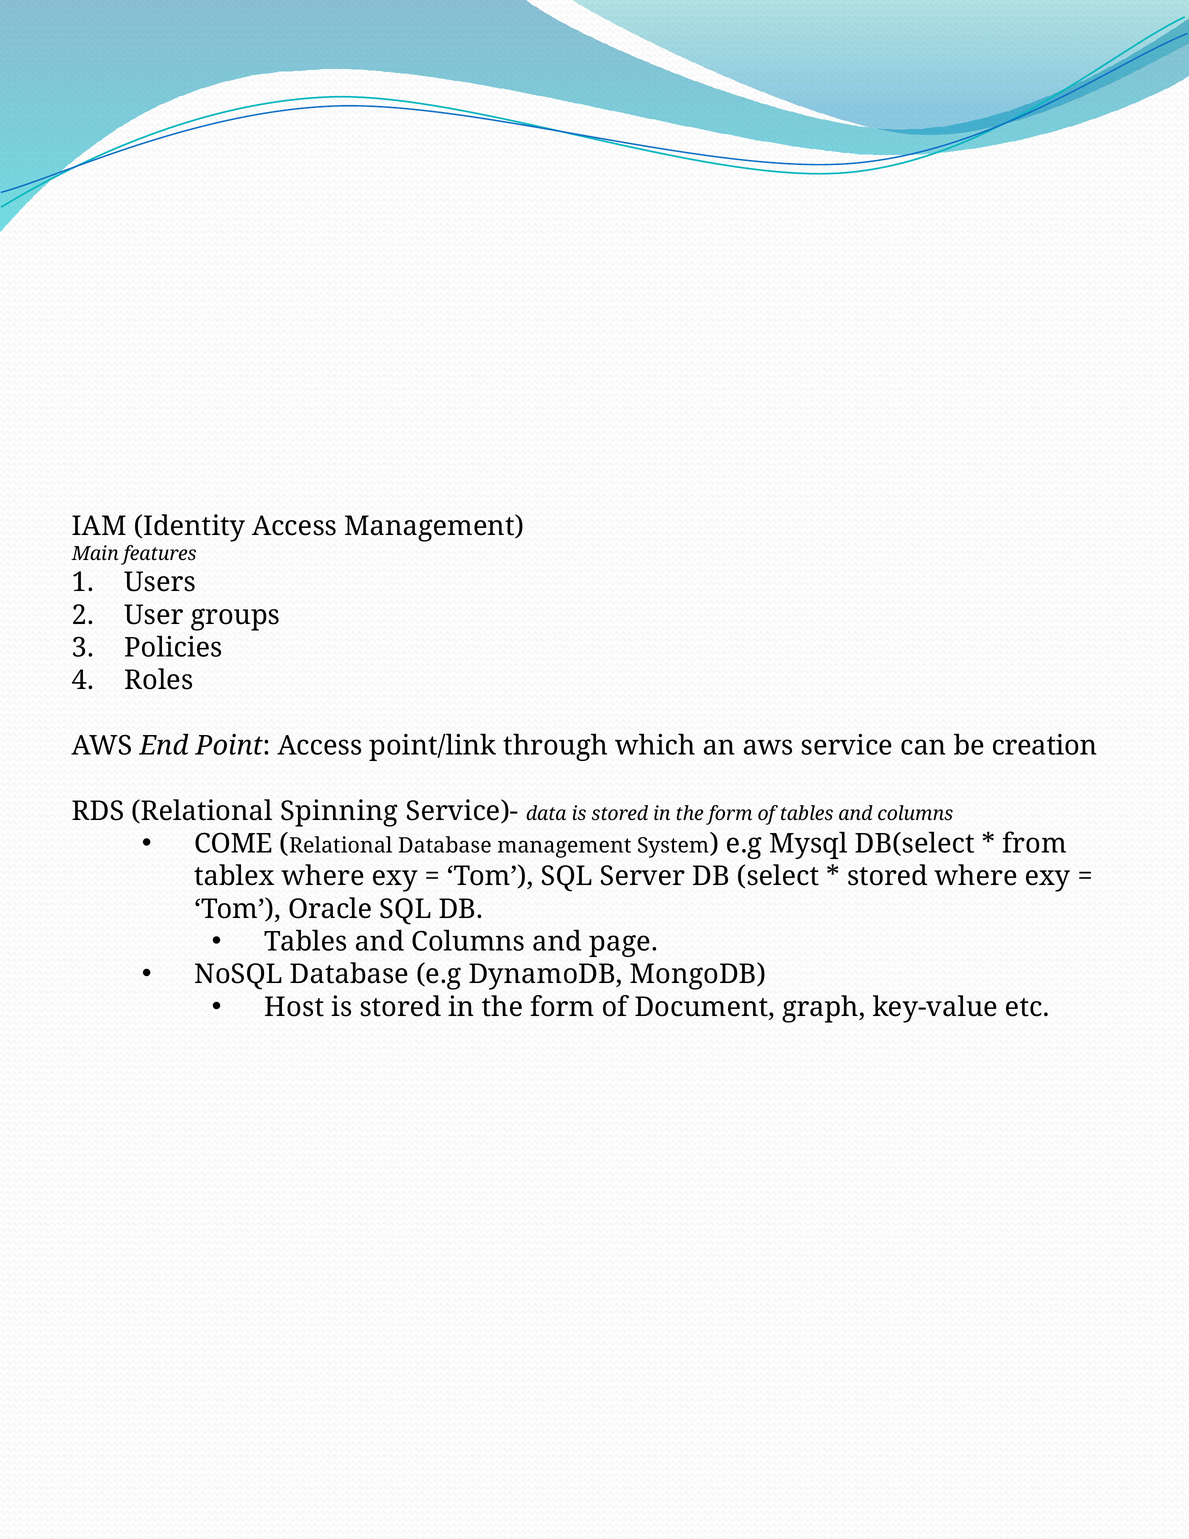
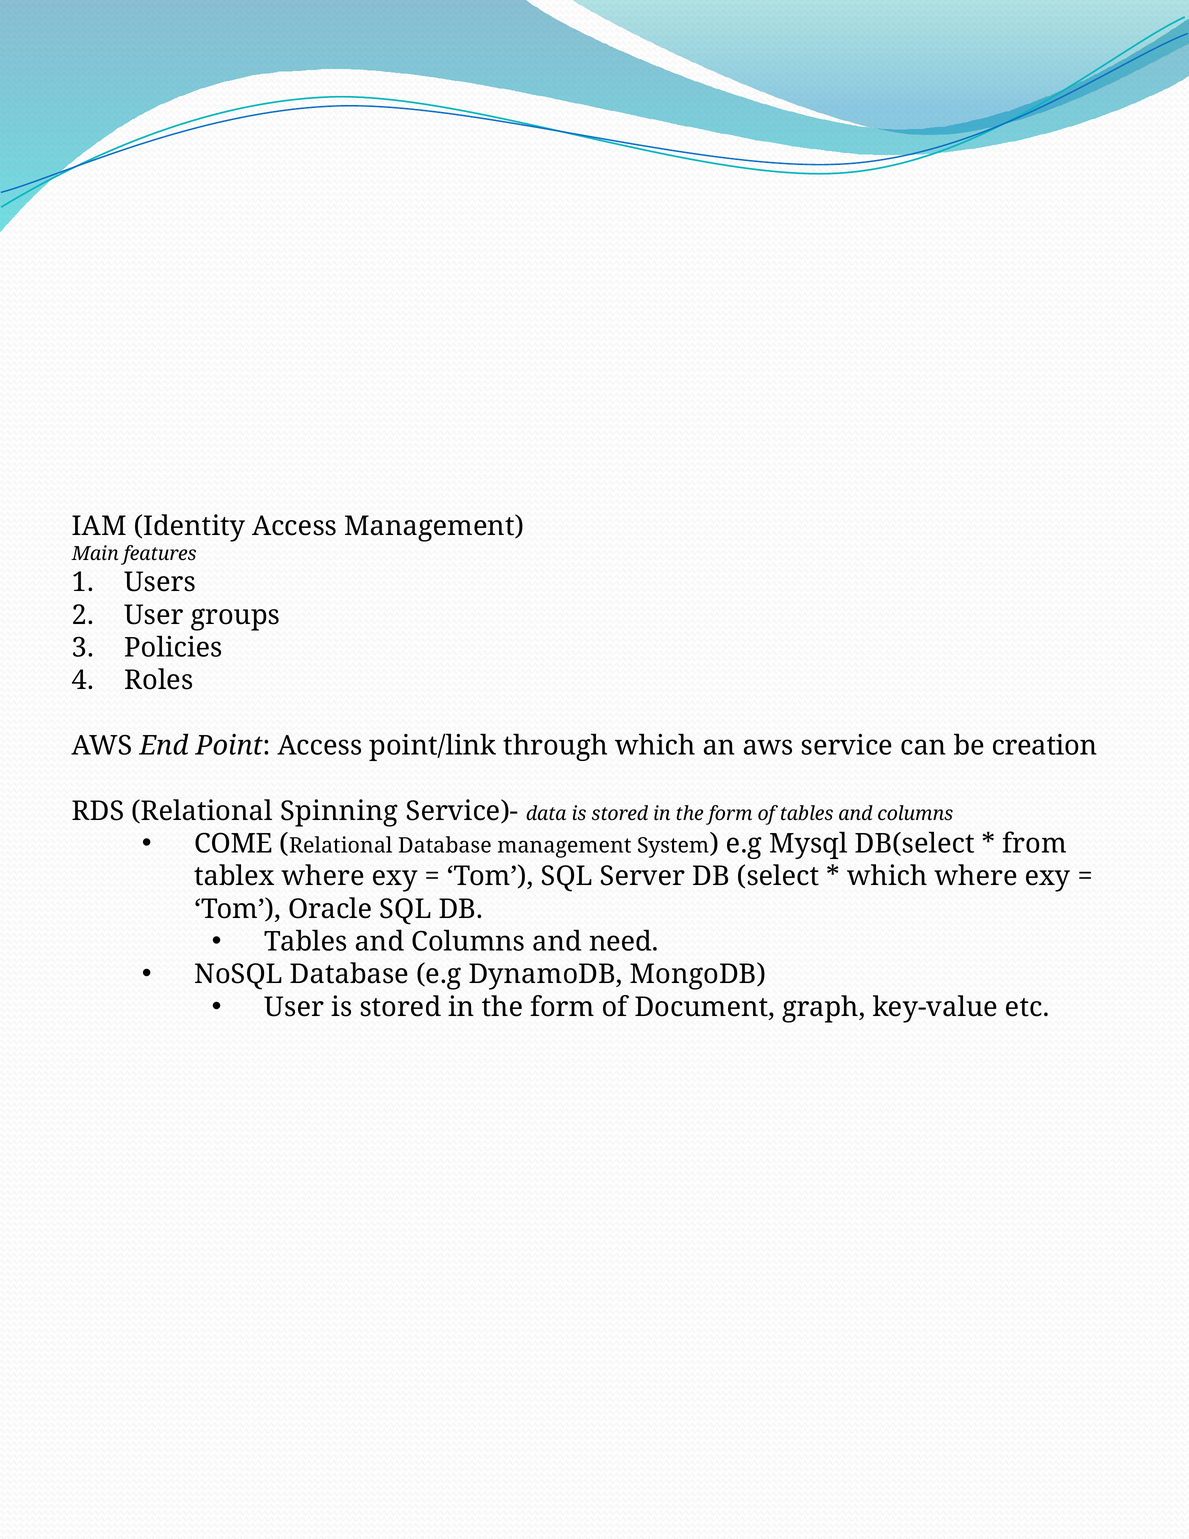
stored: stored -> which (887, 876)
page: page -> need (624, 942)
Host: Host -> User (294, 1007)
